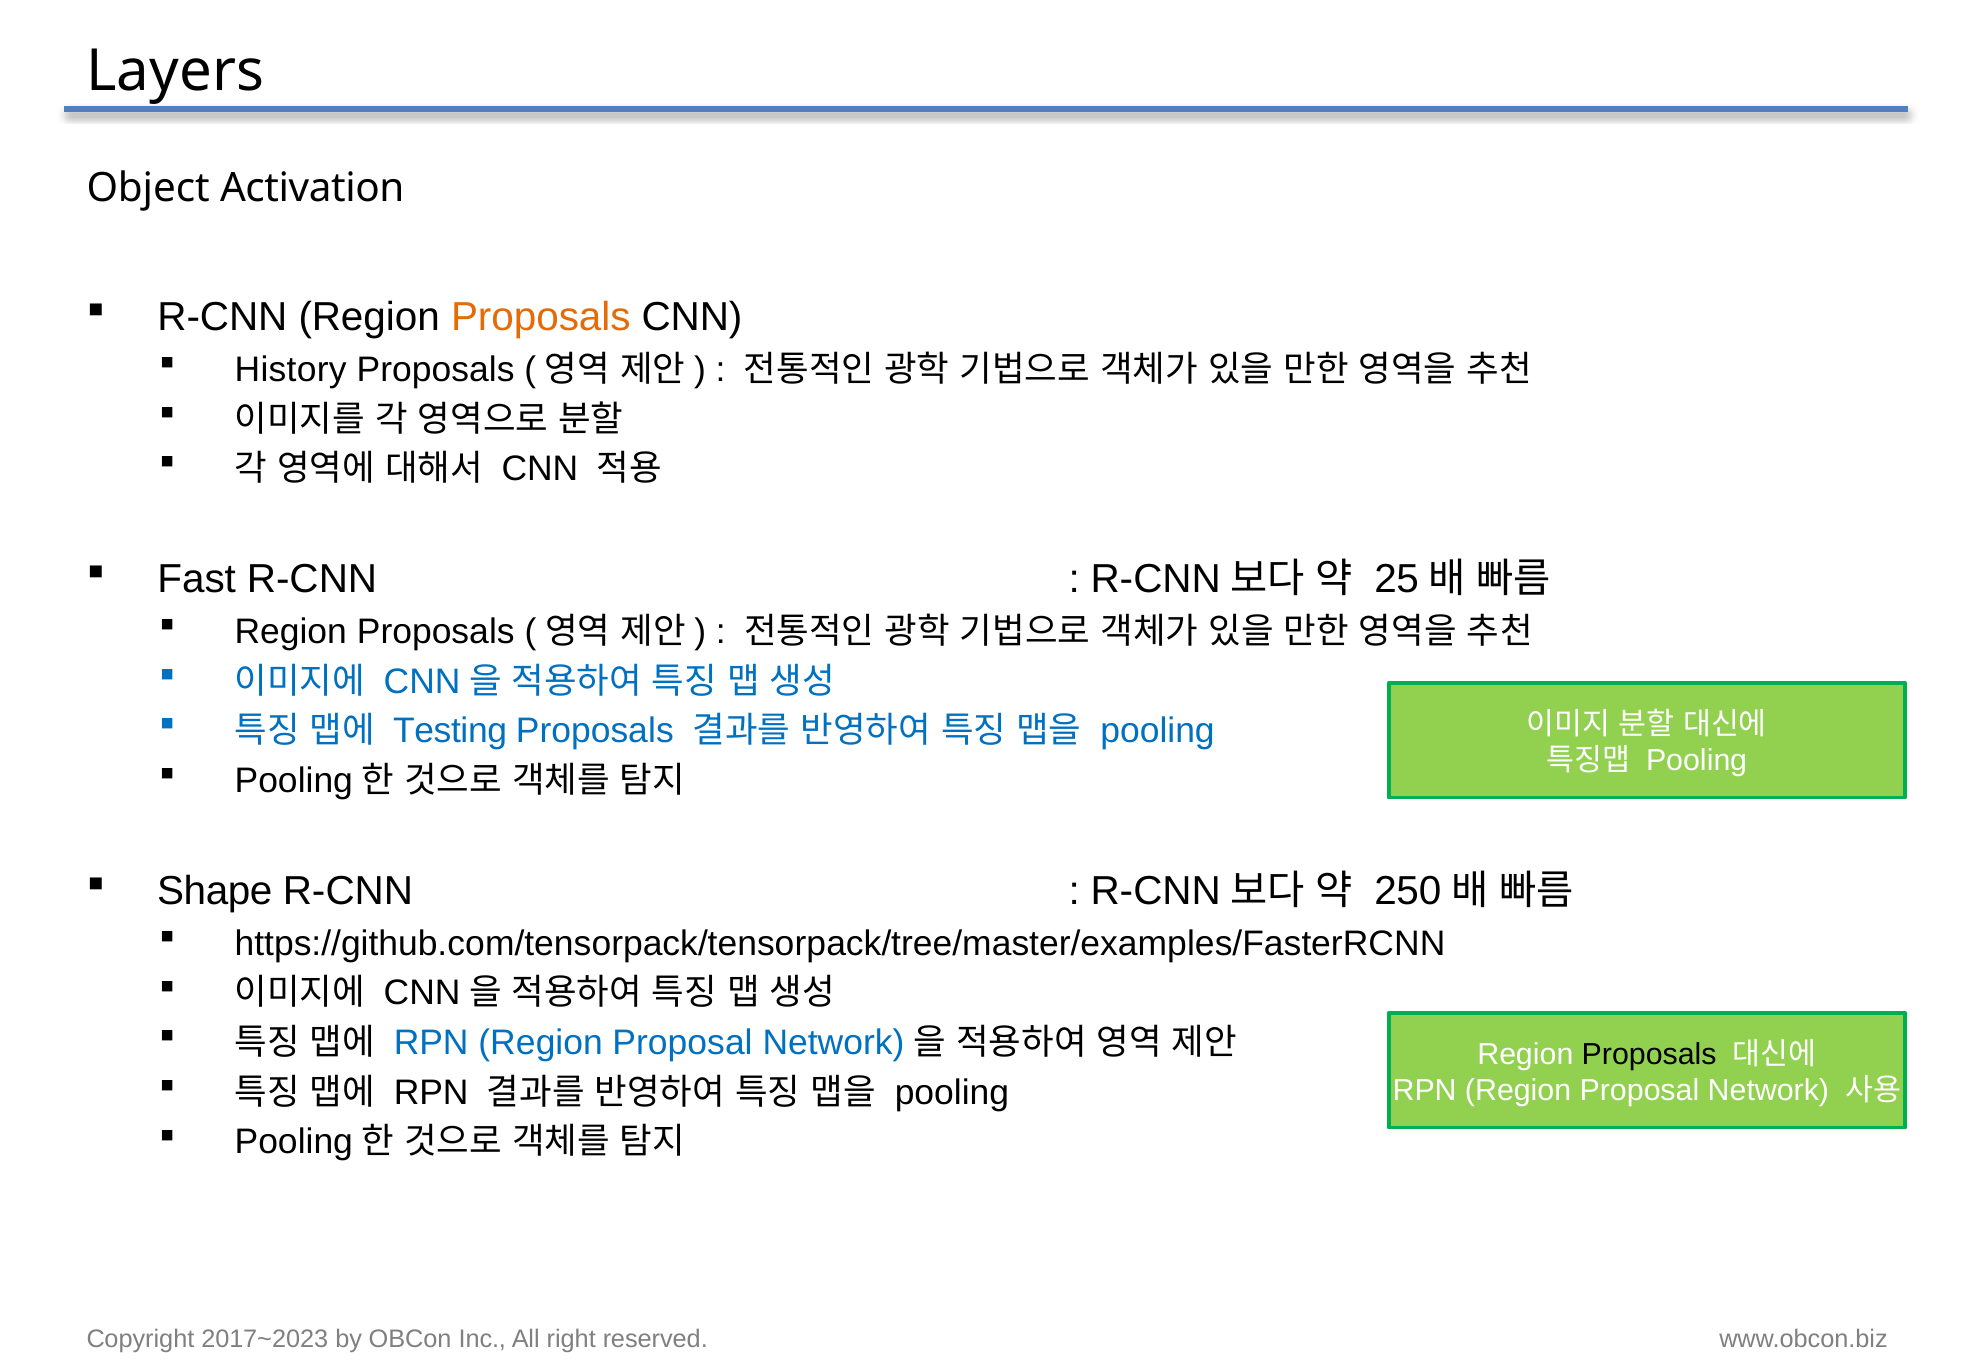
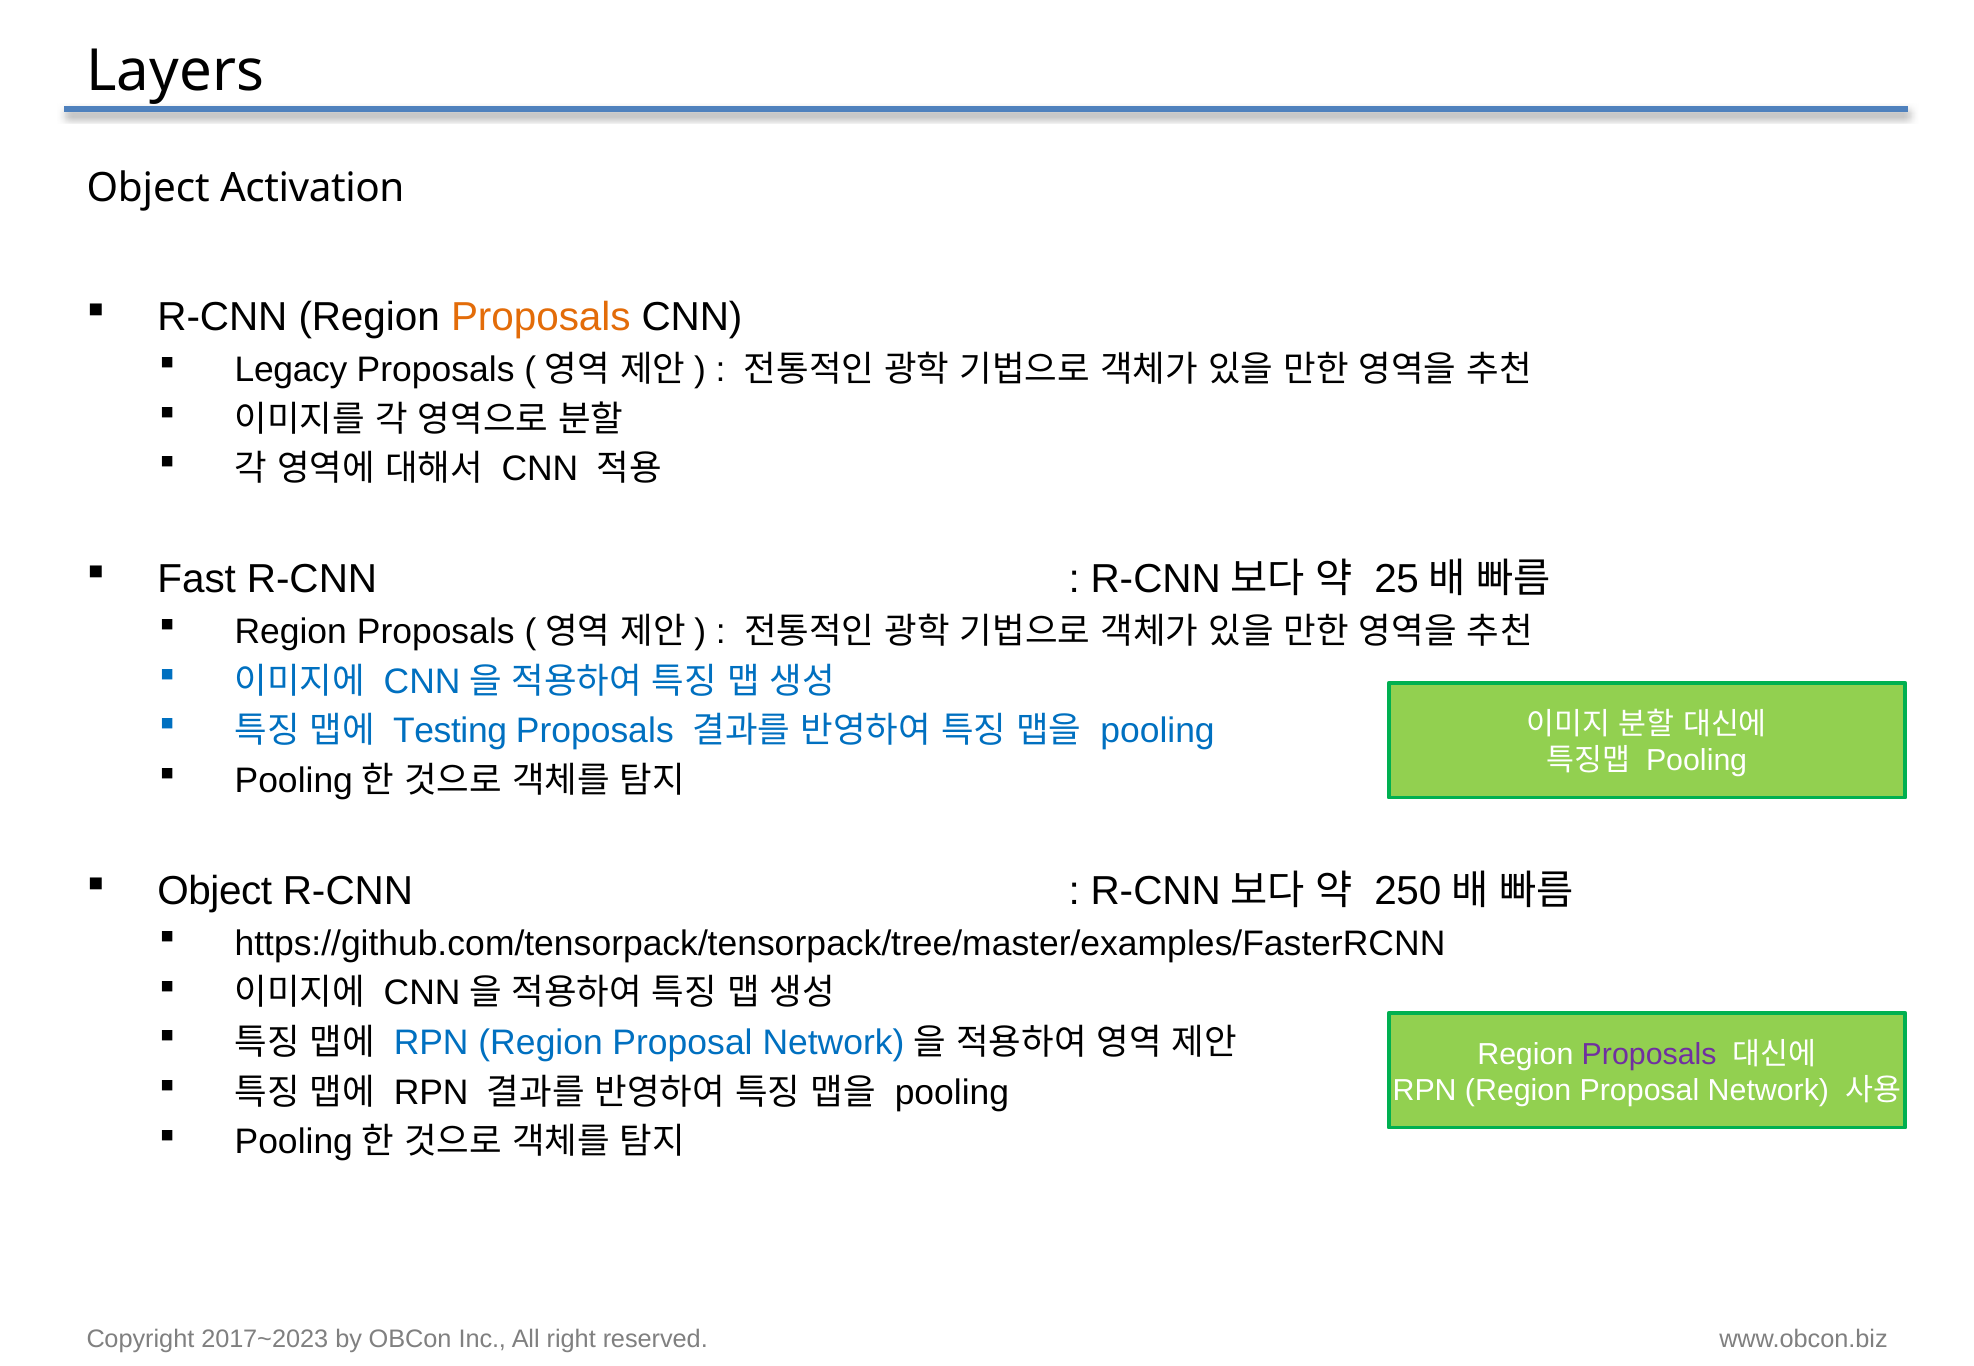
History: History -> Legacy (291, 370)
Shape: Shape -> Object (215, 892)
Proposals colour: black -> purple (1649, 1055)
